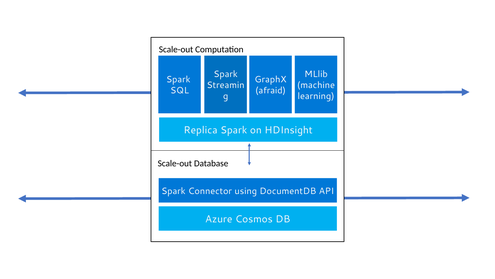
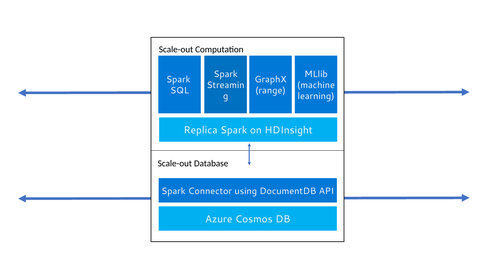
afraid: afraid -> range (270, 90)
